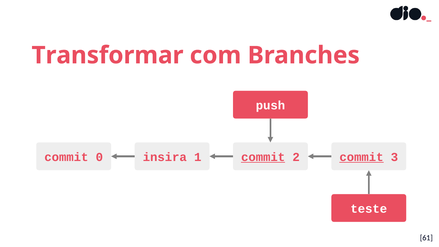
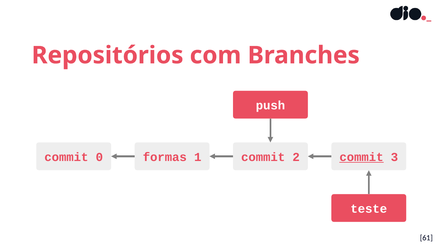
Transformar: Transformar -> Repositórios (107, 55)
insira: insira -> formas (165, 157)
commit underline: present -> none (263, 157)
